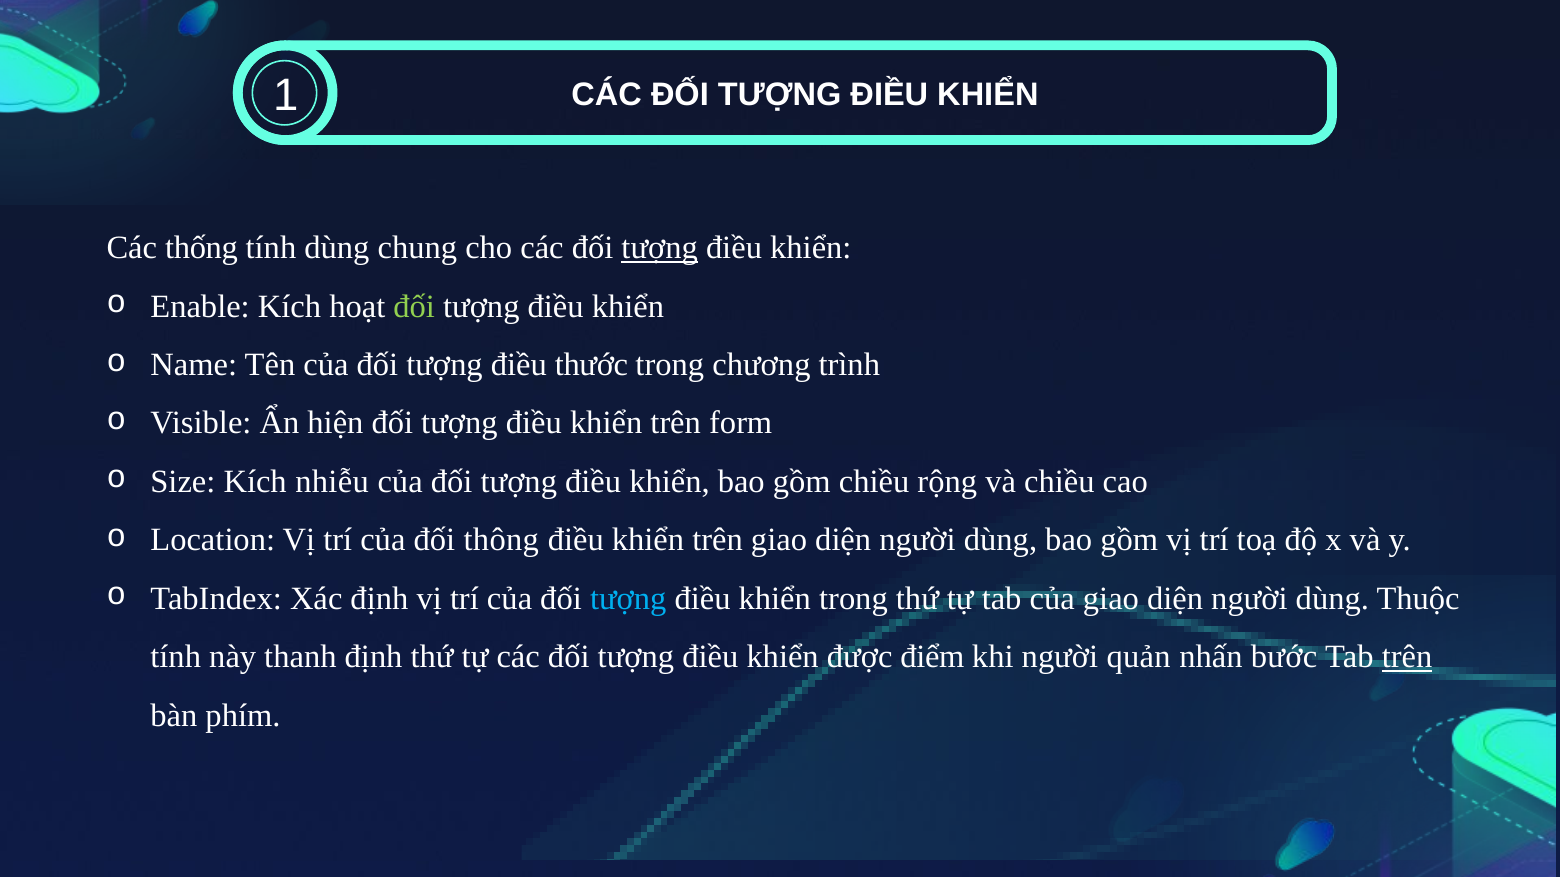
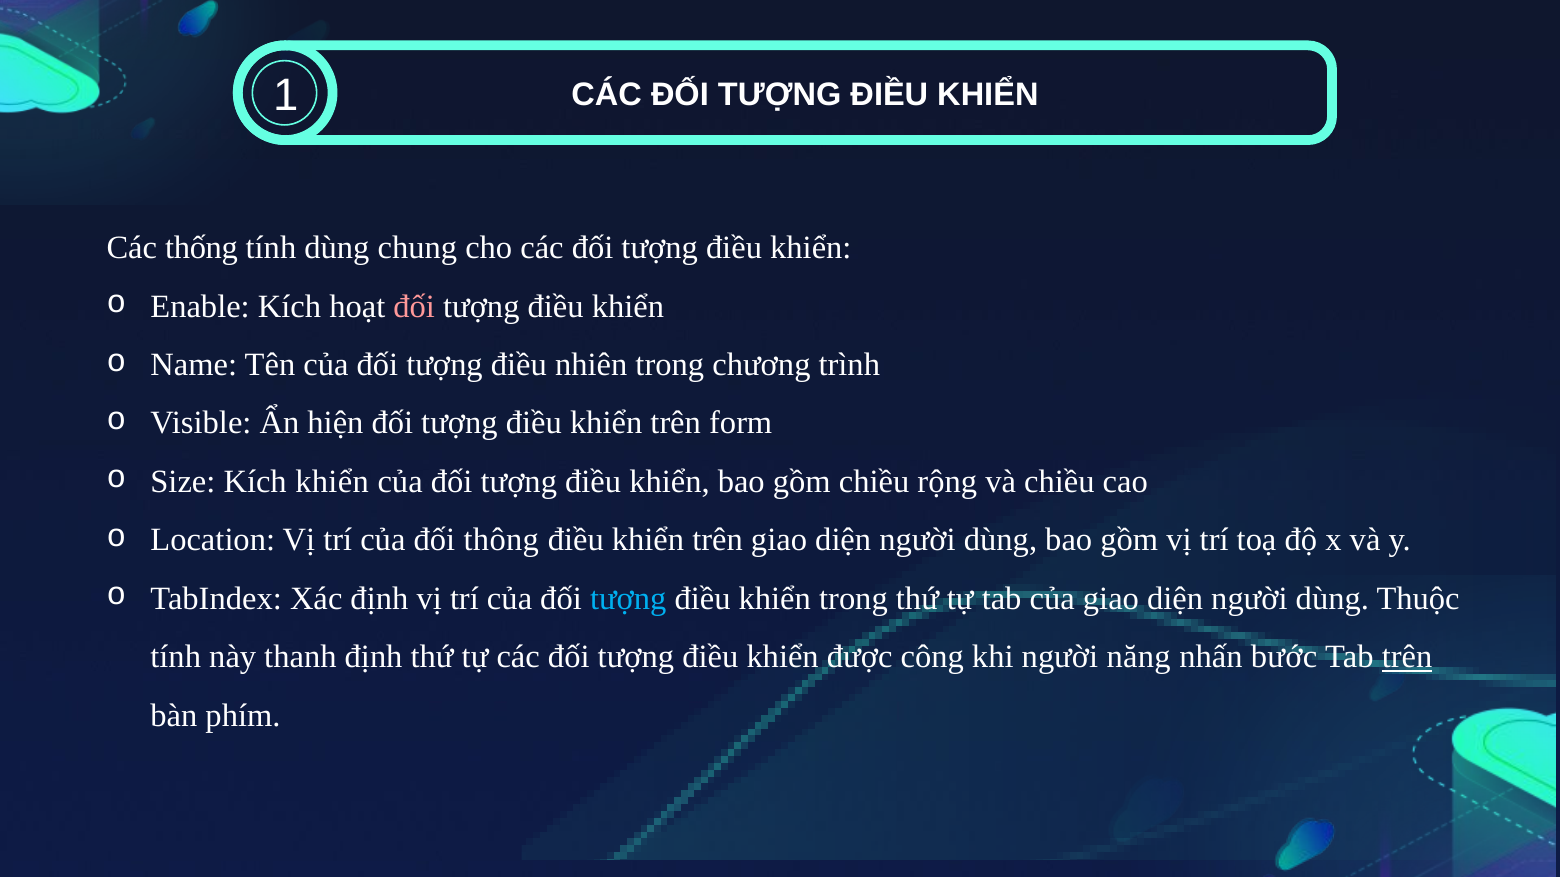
tượng underline: present -> none (660, 248)
đối colour: light green -> pink (414, 306)
thước: thước -> nhiên (591, 365)
Kích nhiễu: nhiễu -> khiển (332, 482)
điểm: điểm -> công (932, 657)
quản: quản -> năng (1139, 657)
